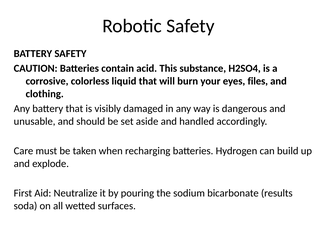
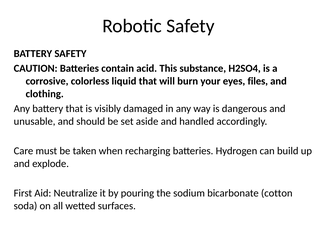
results: results -> cotton (277, 193)
